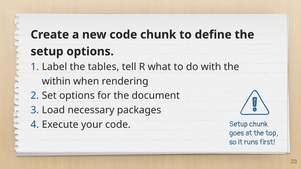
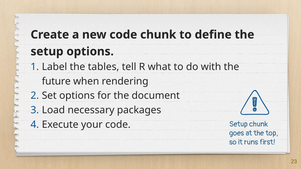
within: within -> future (56, 81)
